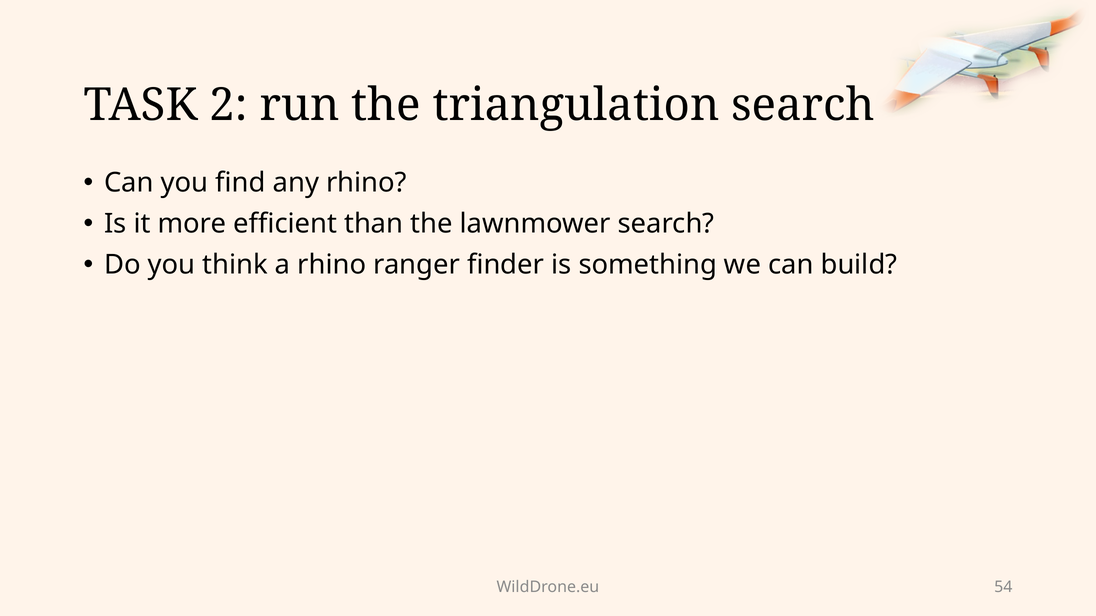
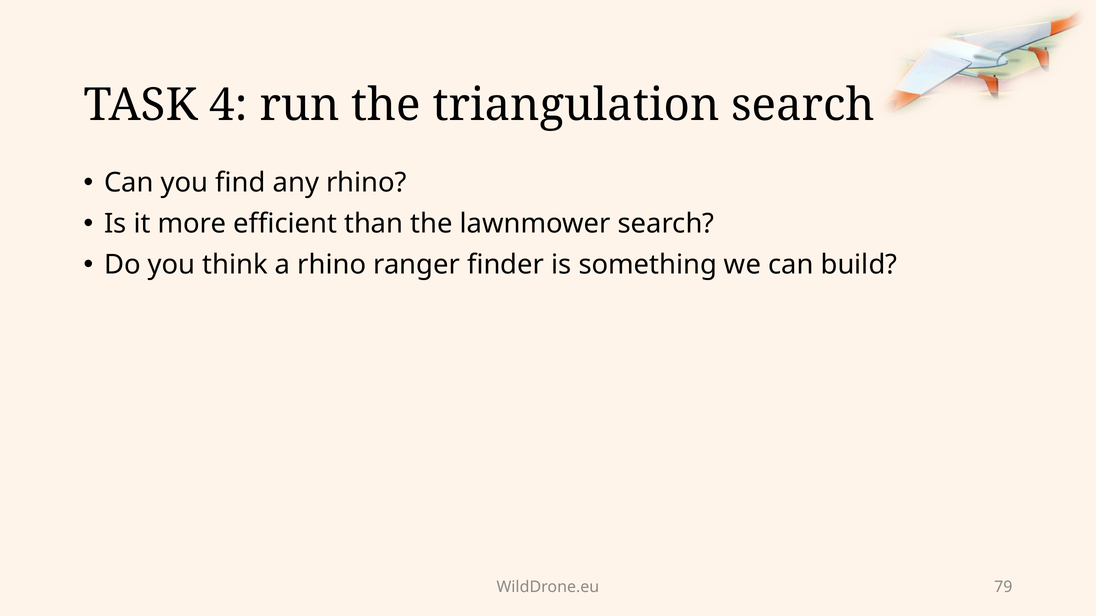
2: 2 -> 4 (229, 105)
54: 54 -> 79 (1003, 588)
